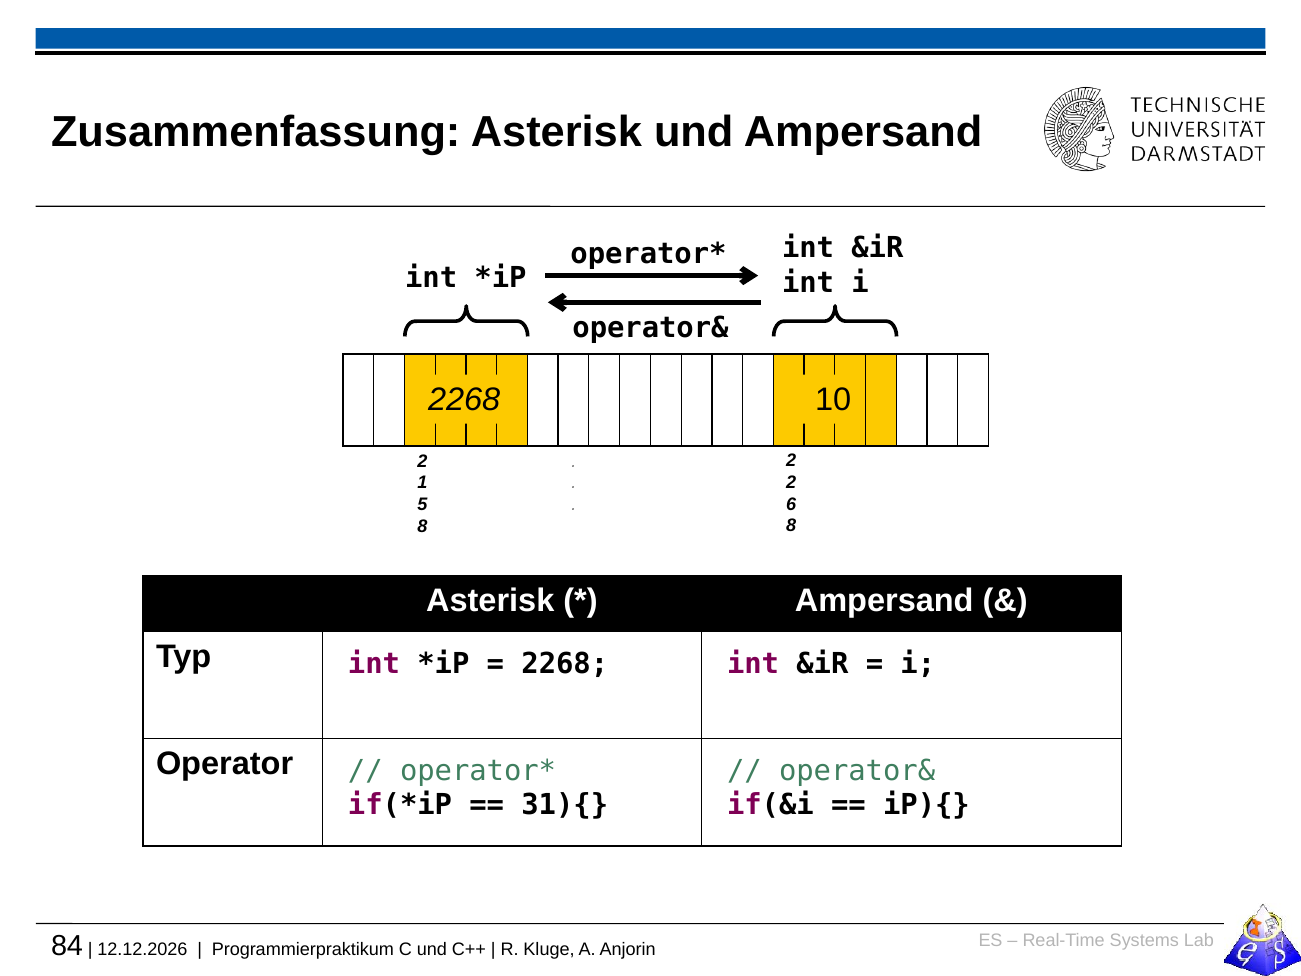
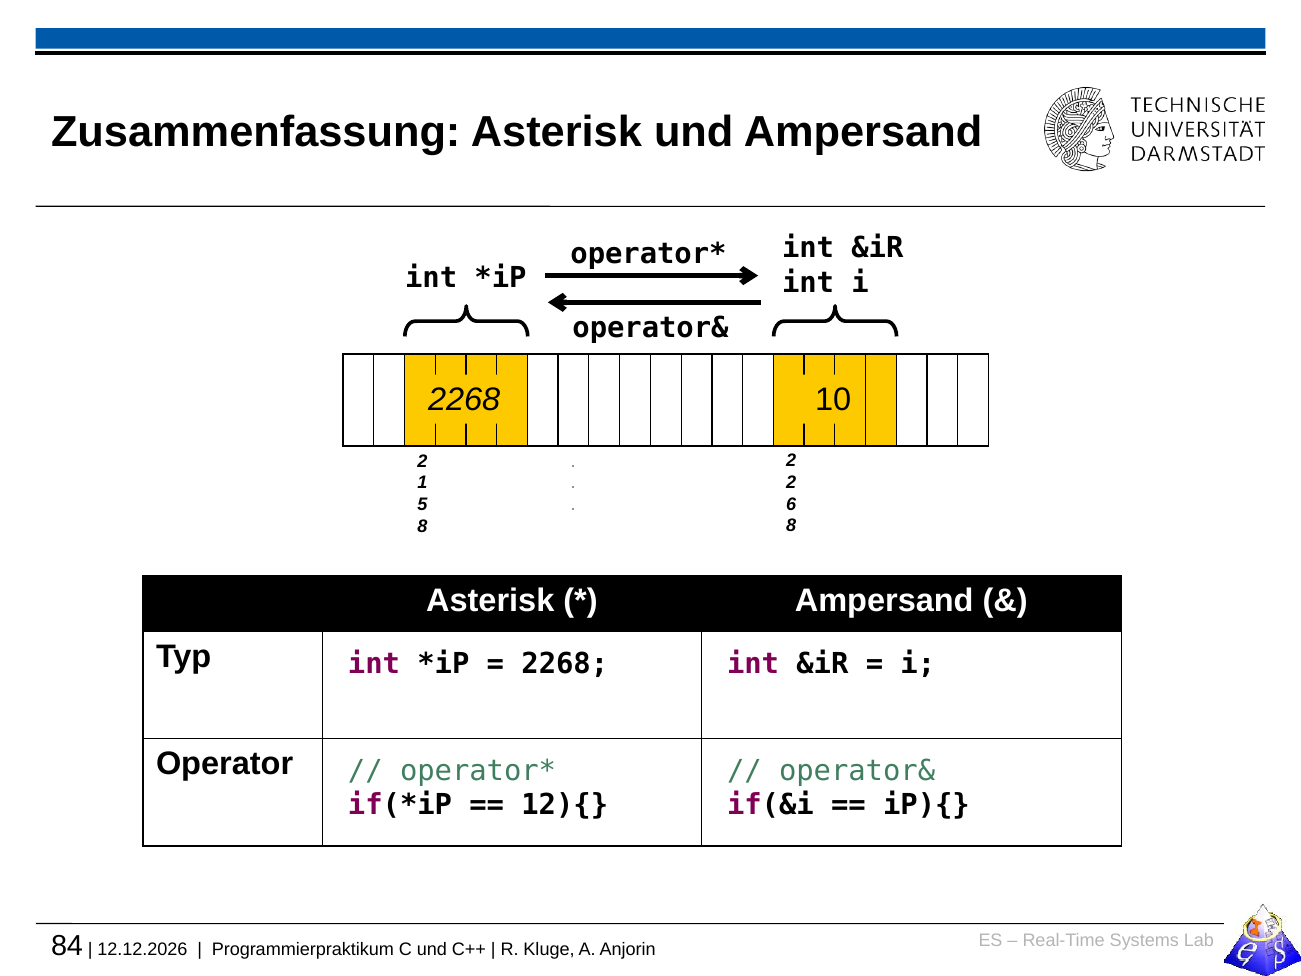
31){: 31){ -> 12){ (565, 804)
